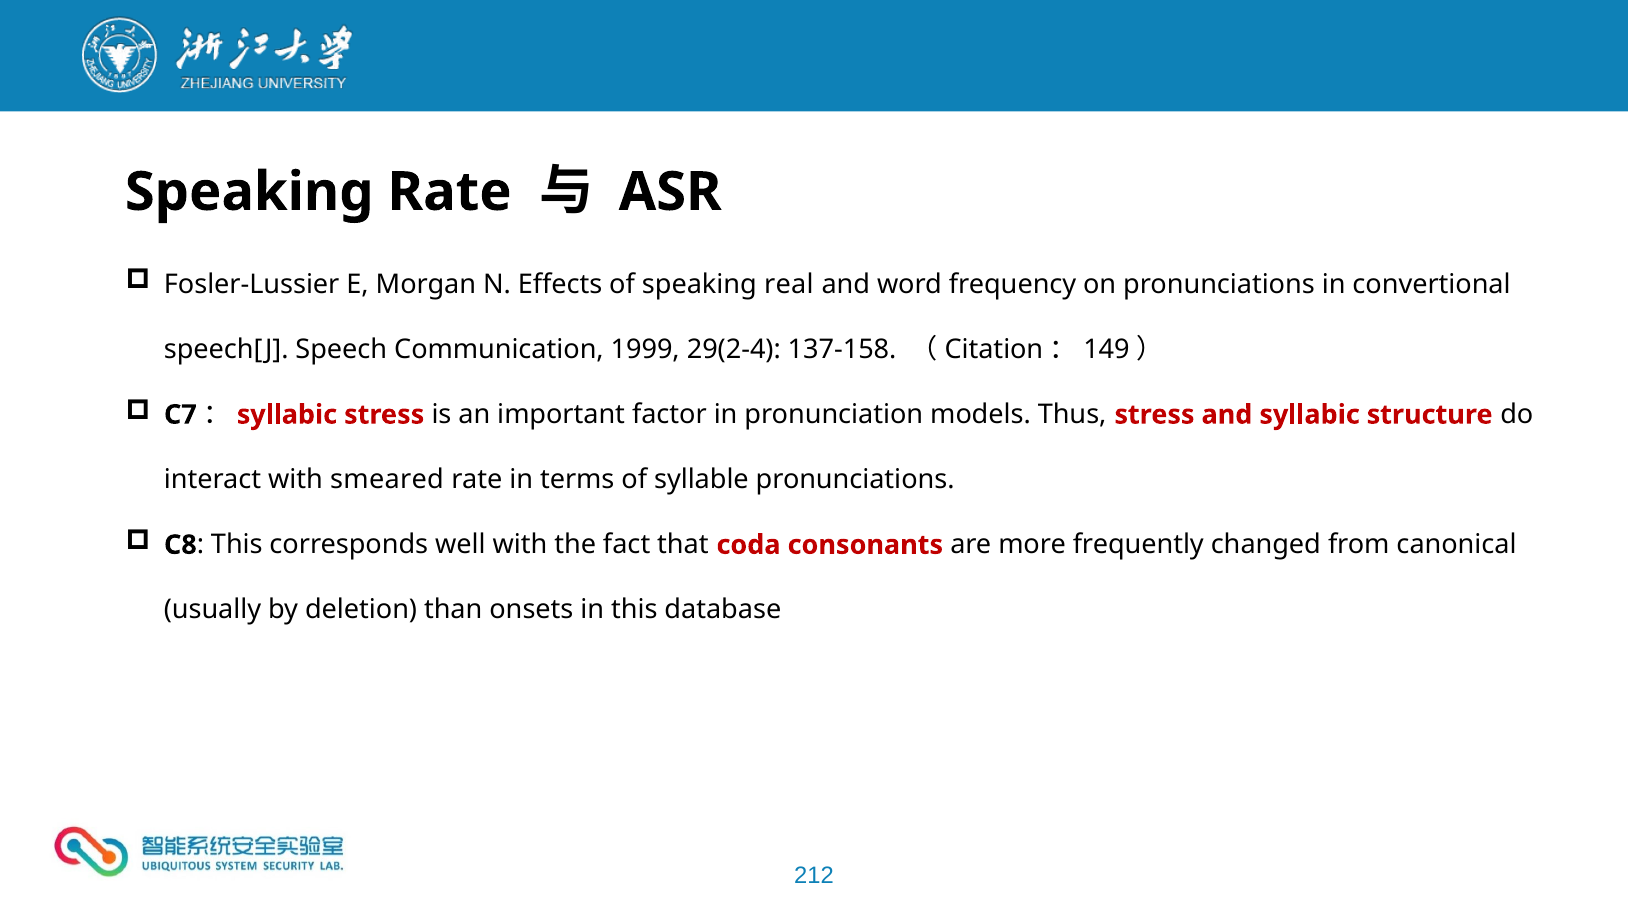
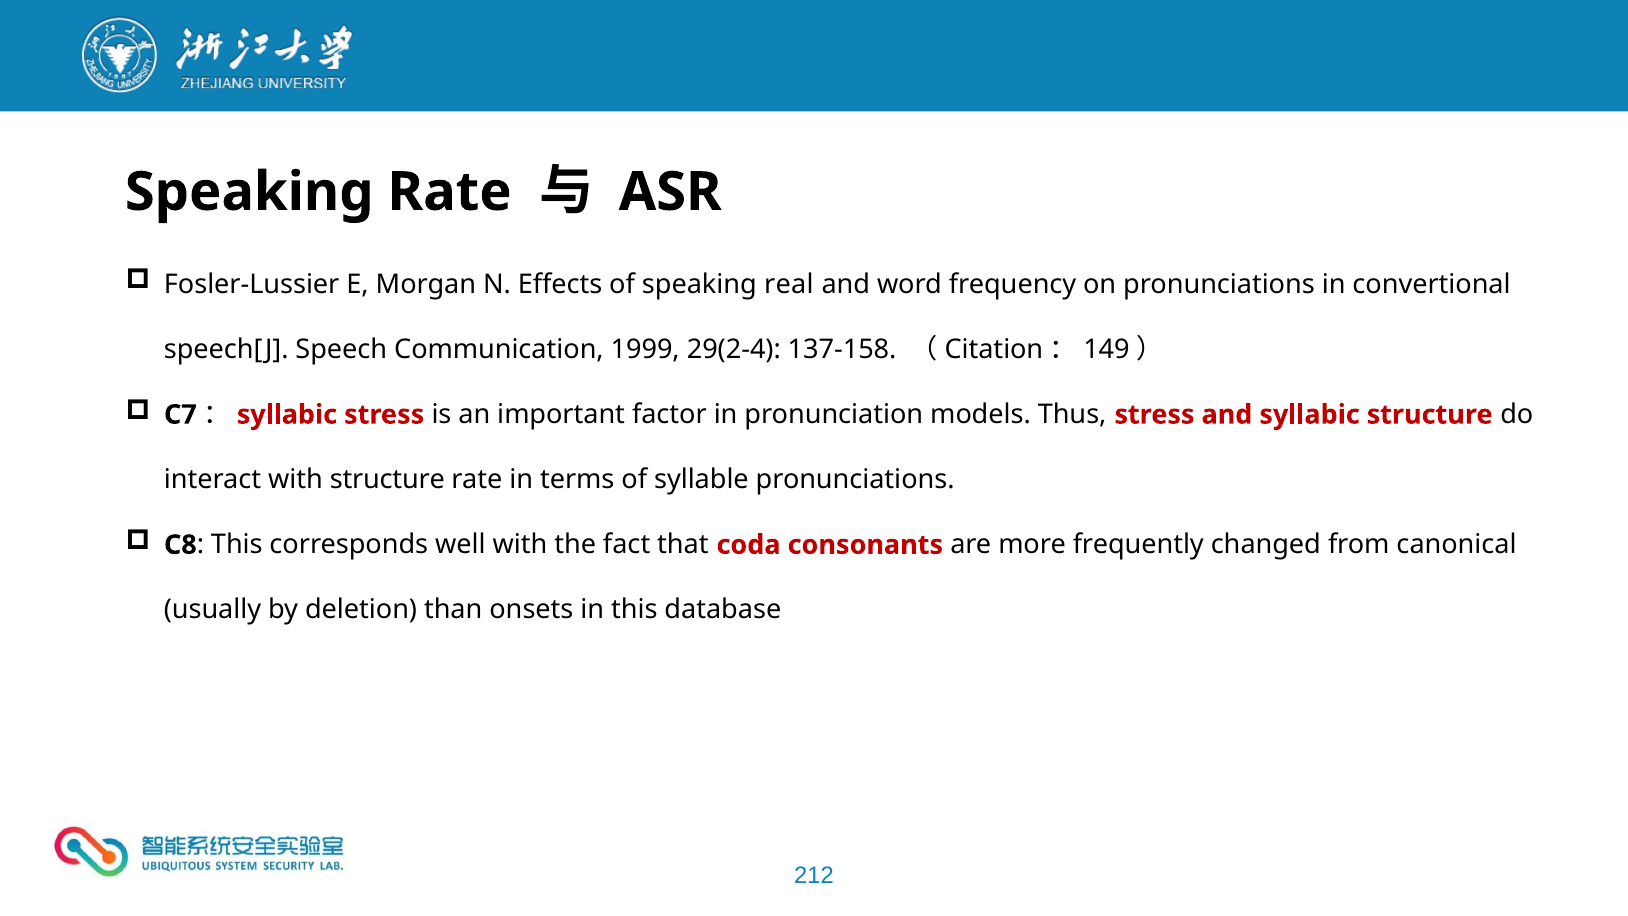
with smeared: smeared -> structure (387, 480)
